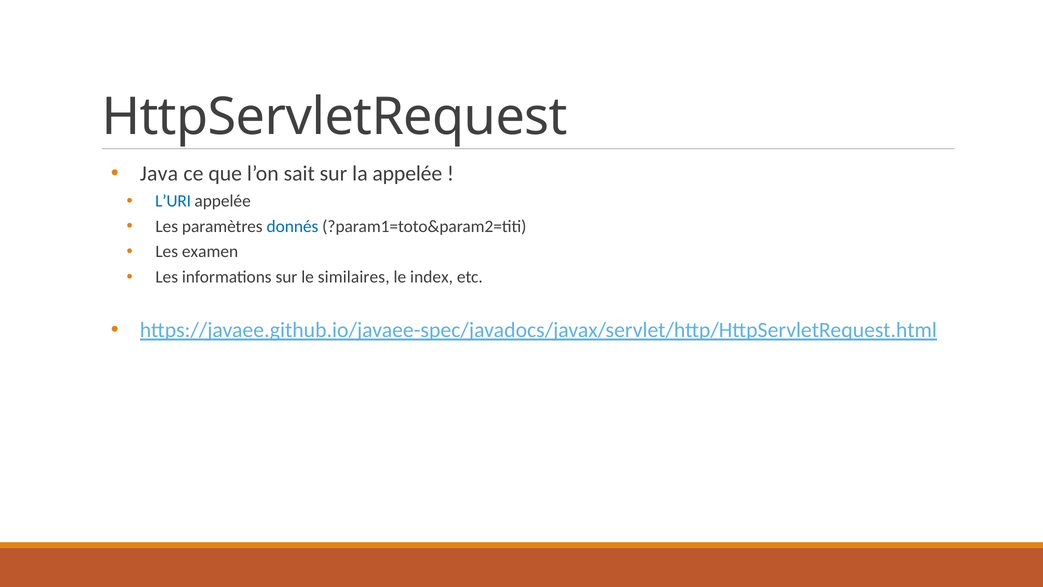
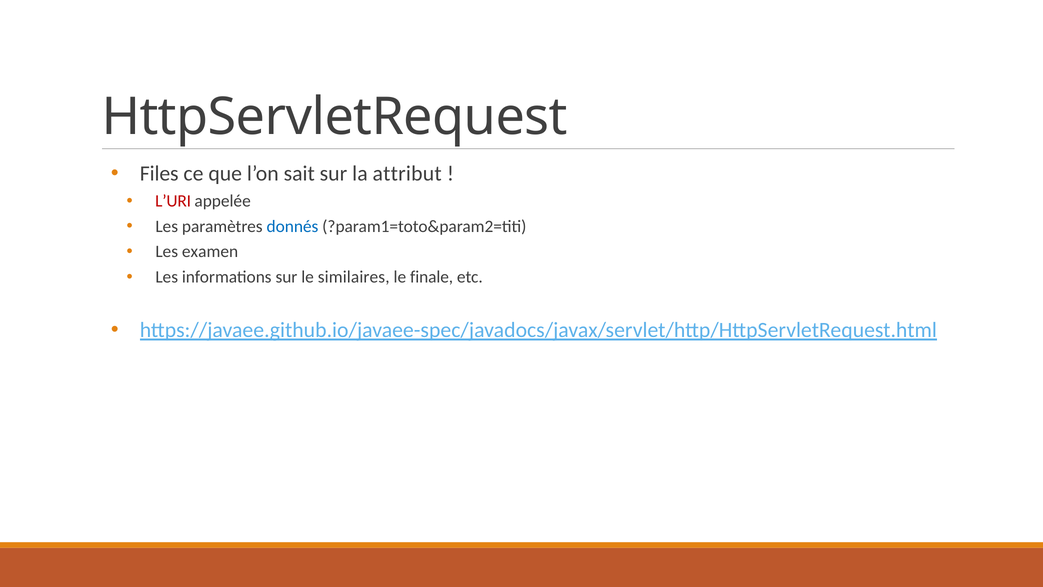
Java: Java -> Files (159, 173)
la appelée: appelée -> attribut (407, 173)
L’URI colour: blue -> red (173, 201)
index: index -> finale (432, 277)
